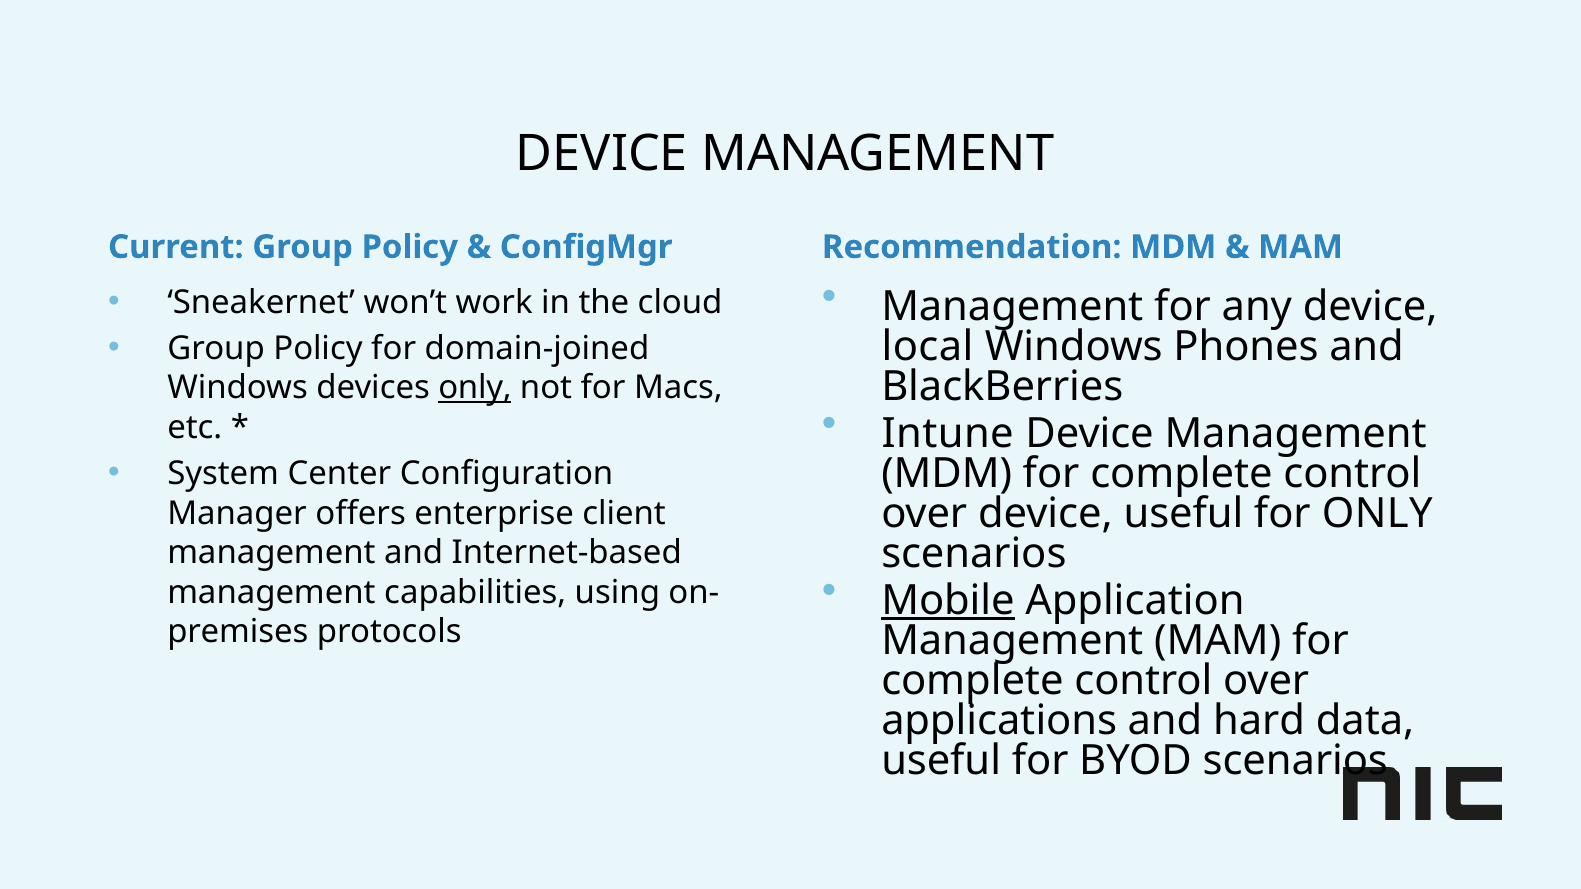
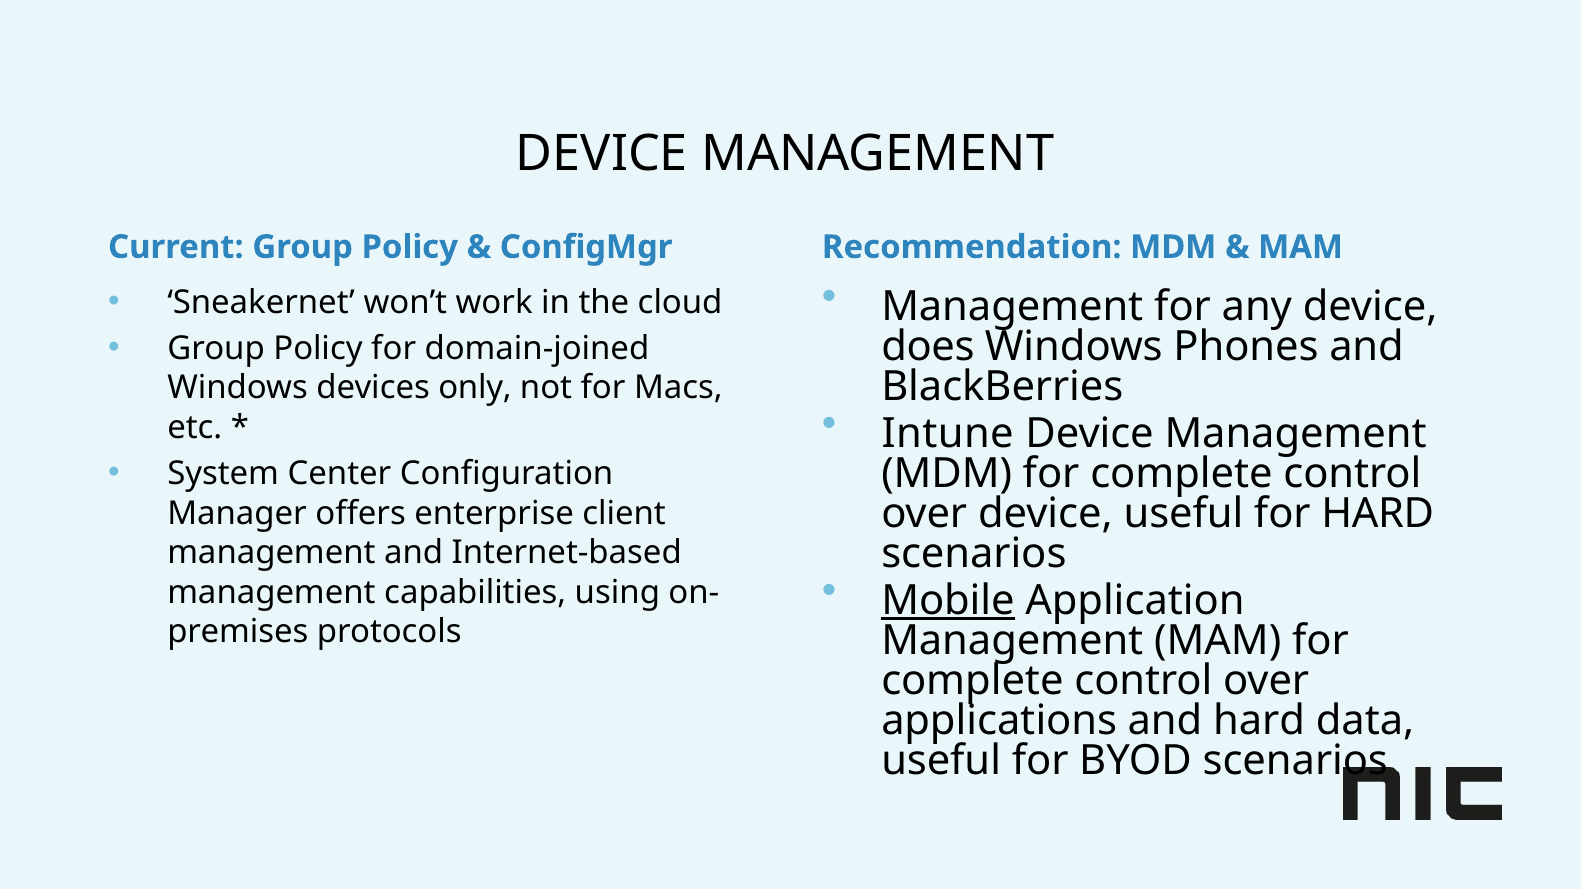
local: local -> does (928, 347)
only underline: present -> none (475, 388)
for ONLY: ONLY -> HARD (1378, 514)
